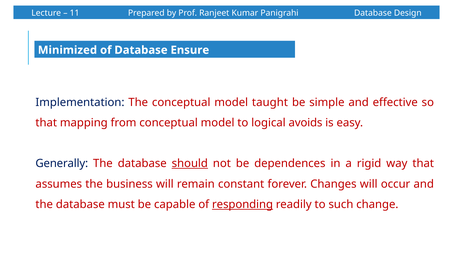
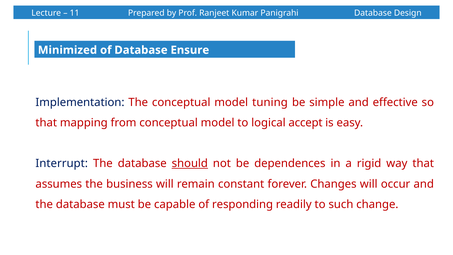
taught: taught -> tuning (270, 102)
avoids: avoids -> accept (306, 123)
Generally: Generally -> Interrupt (62, 163)
responding underline: present -> none (243, 204)
